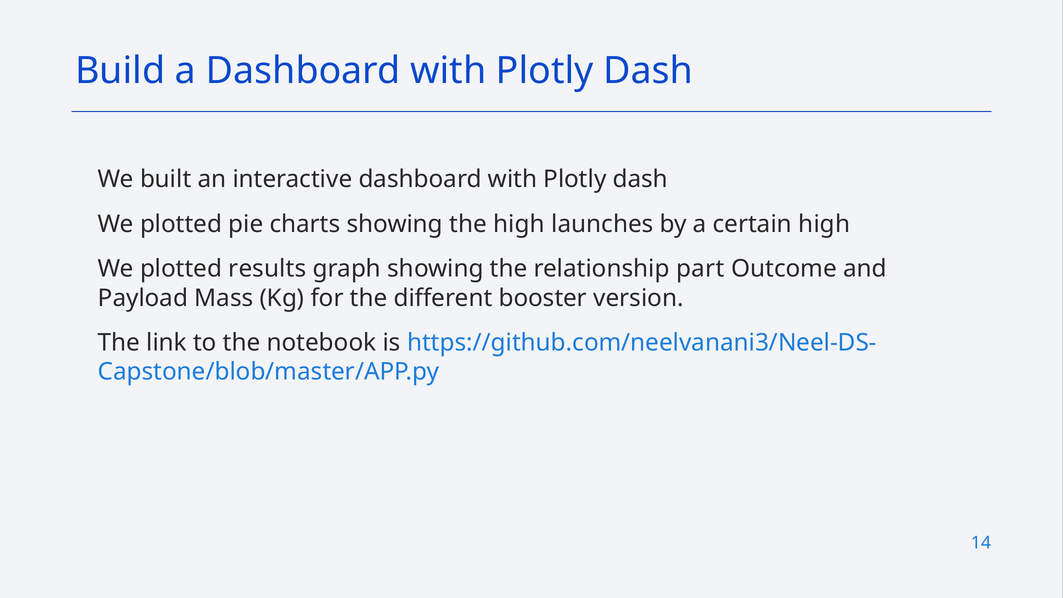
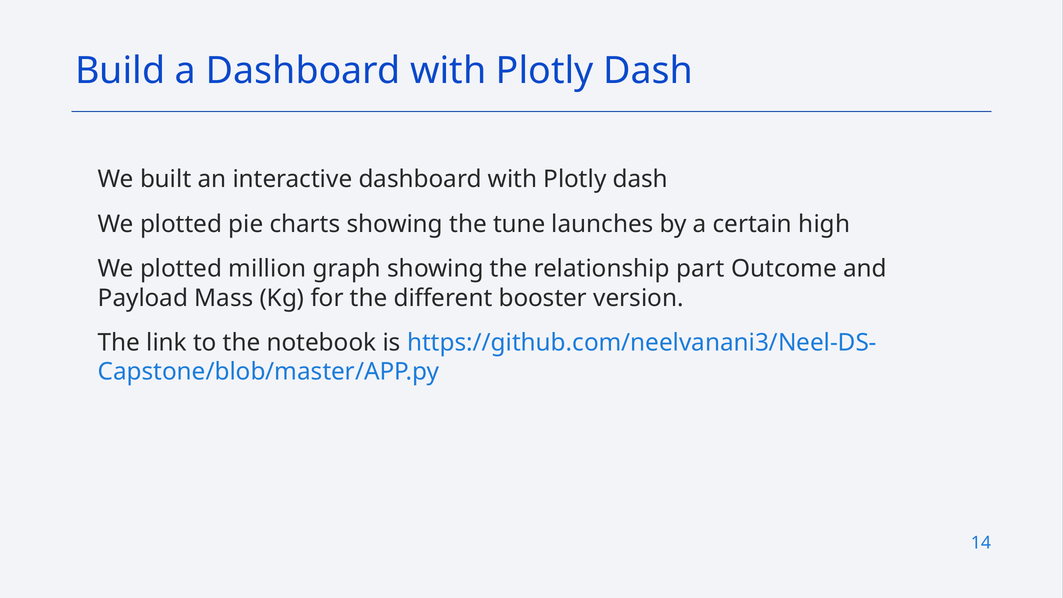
the high: high -> tune (519, 224)
results: results -> million (267, 269)
